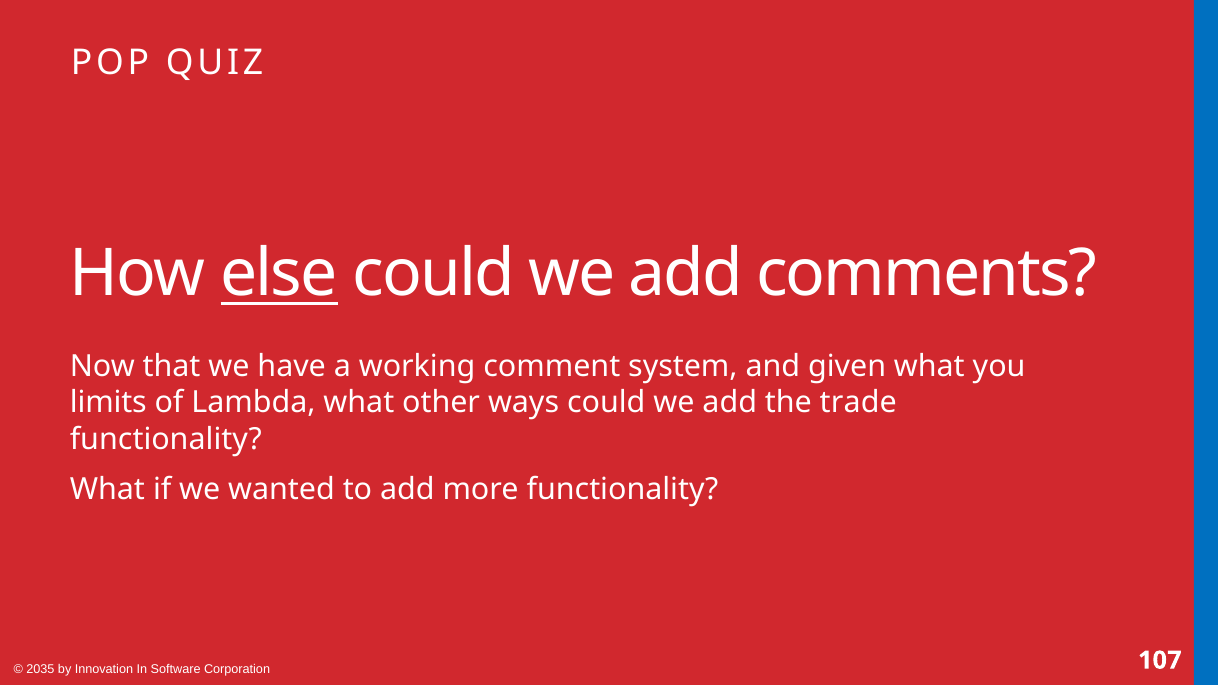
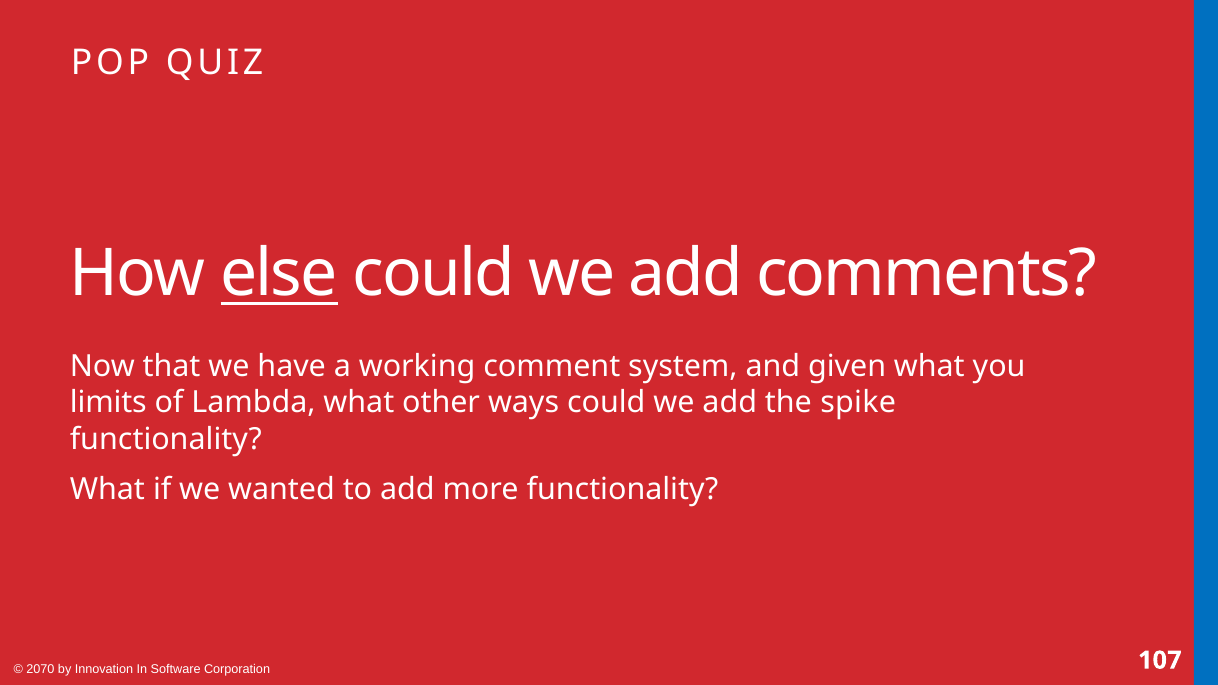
trade: trade -> spike (858, 403)
2035: 2035 -> 2070 (40, 670)
